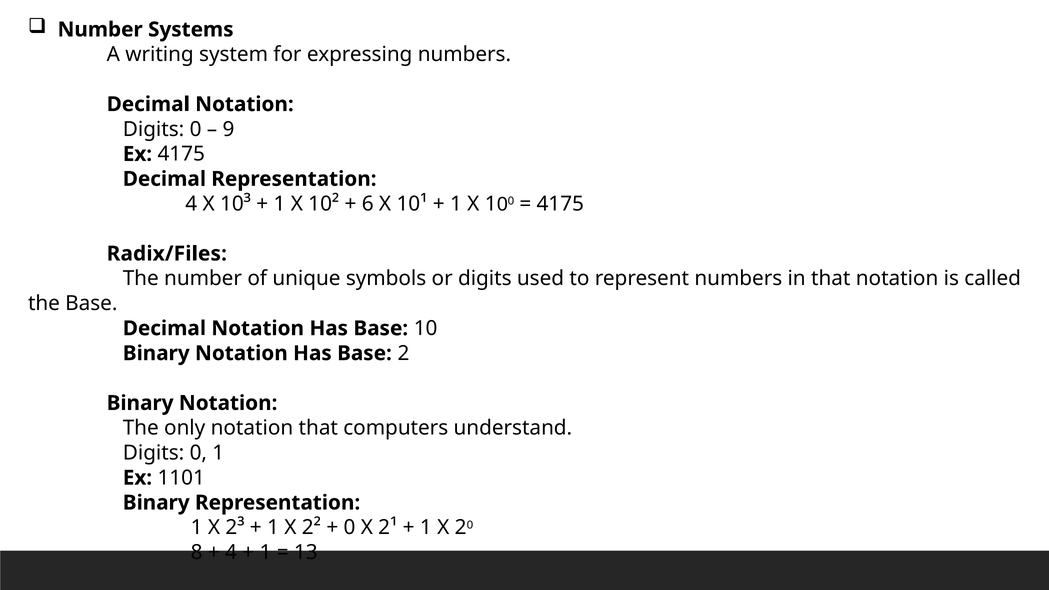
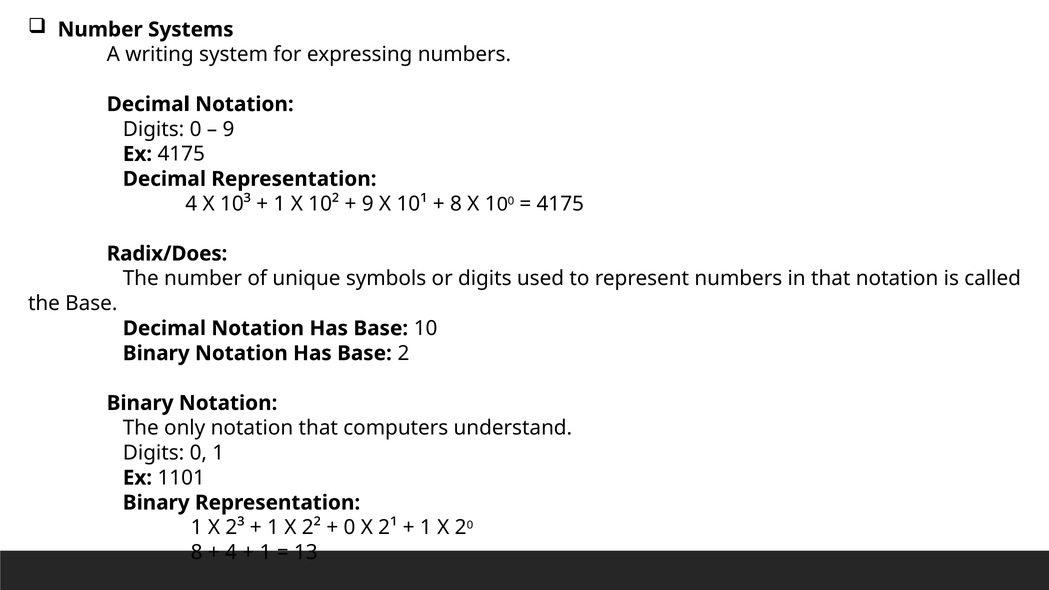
6: 6 -> 9 (368, 204)
1: 1 -> 8 (456, 204)
Radix/Files: Radix/Files -> Radix/Does (167, 254)
